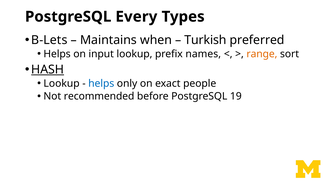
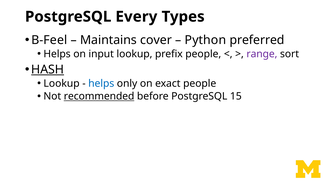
B-Lets: B-Lets -> B-Feel (49, 40)
when: when -> cover (156, 40)
Turkish: Turkish -> Python (205, 40)
prefix names: names -> people (203, 54)
range colour: orange -> purple (262, 54)
recommended underline: none -> present (99, 96)
19: 19 -> 15 (236, 96)
